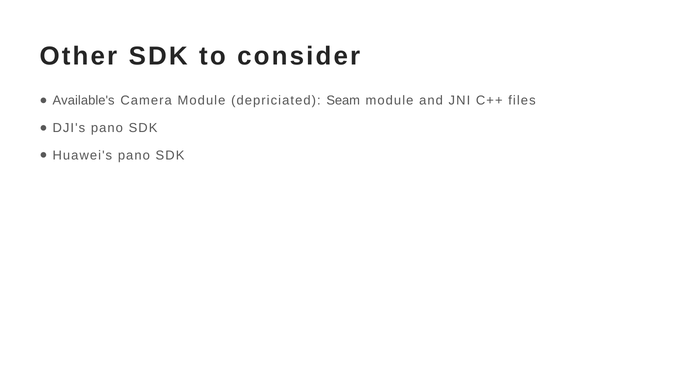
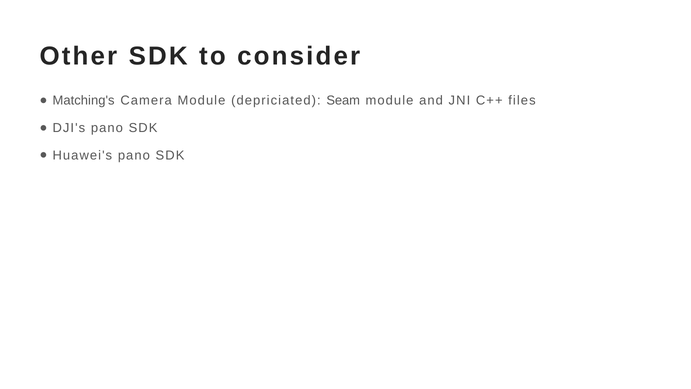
Available's: Available's -> Matching's (84, 100)
